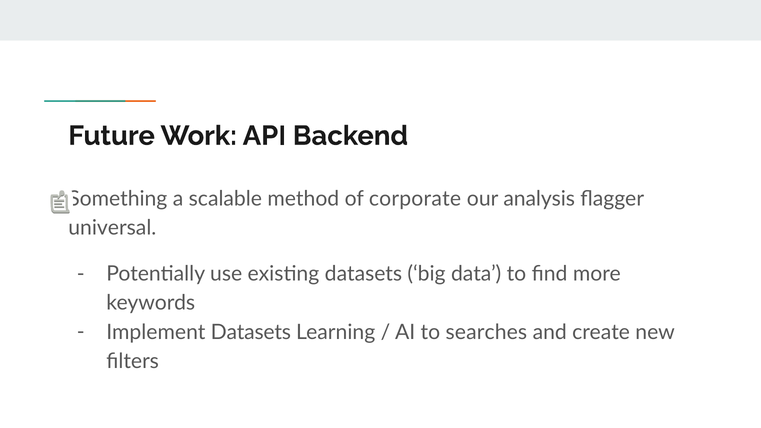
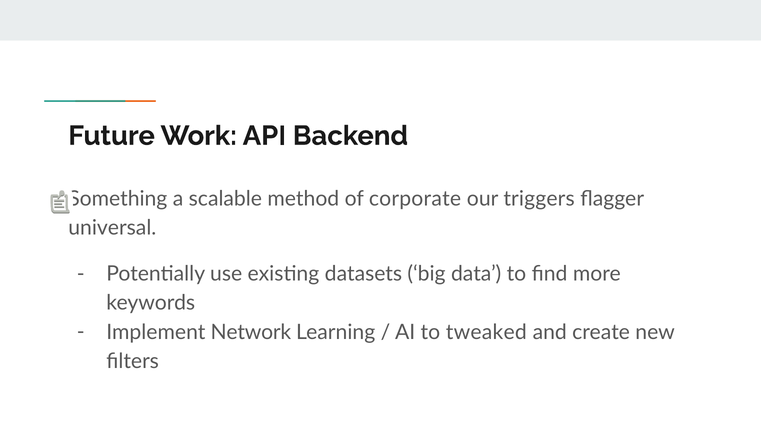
analysis: analysis -> triggers (539, 199)
Implement Datasets: Datasets -> Network (251, 332)
searches: searches -> tweaked (486, 332)
